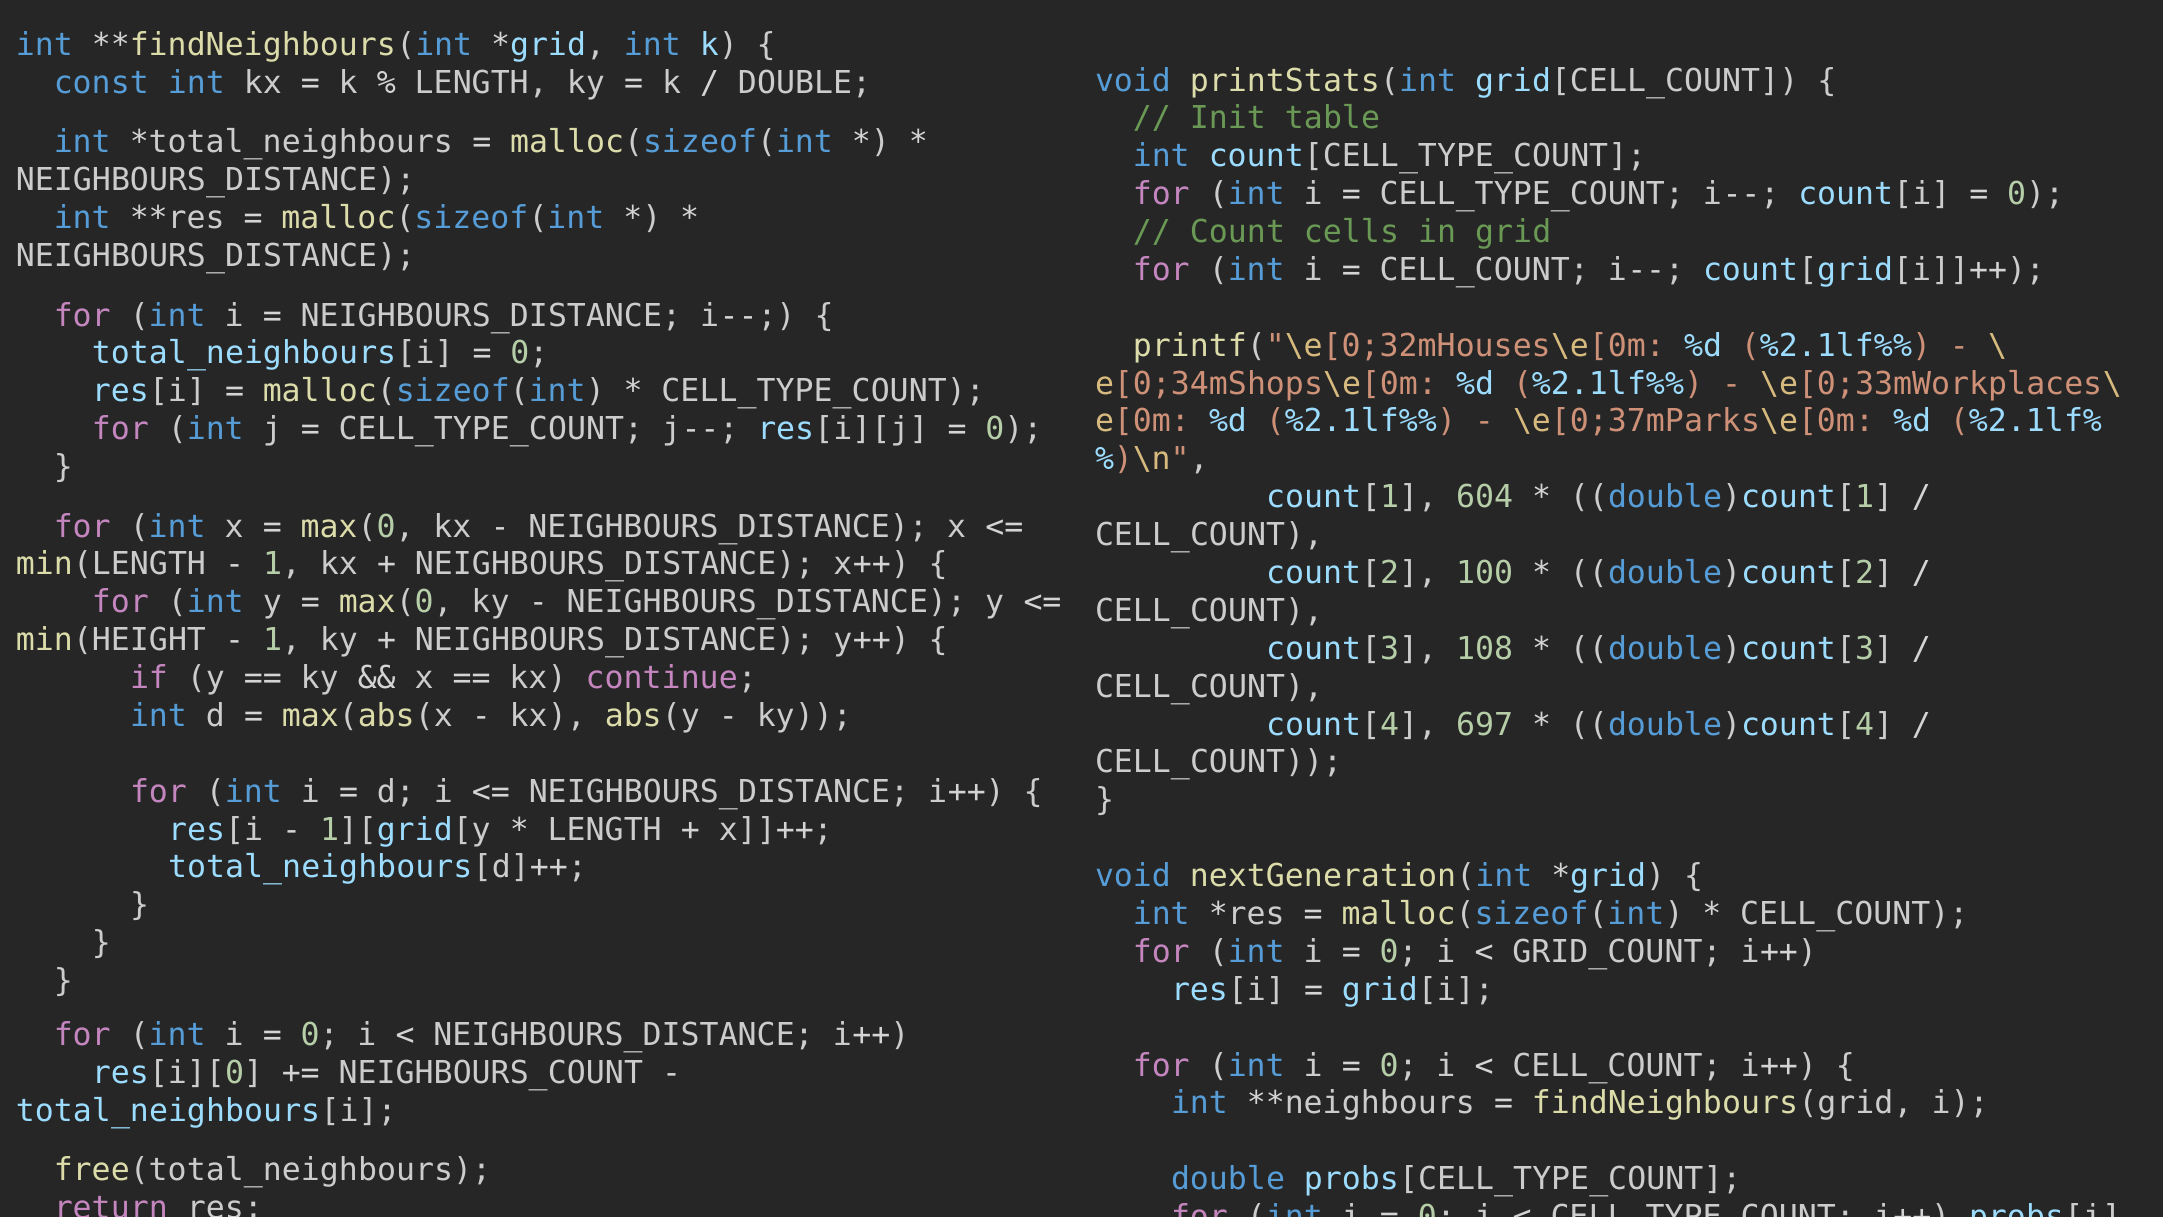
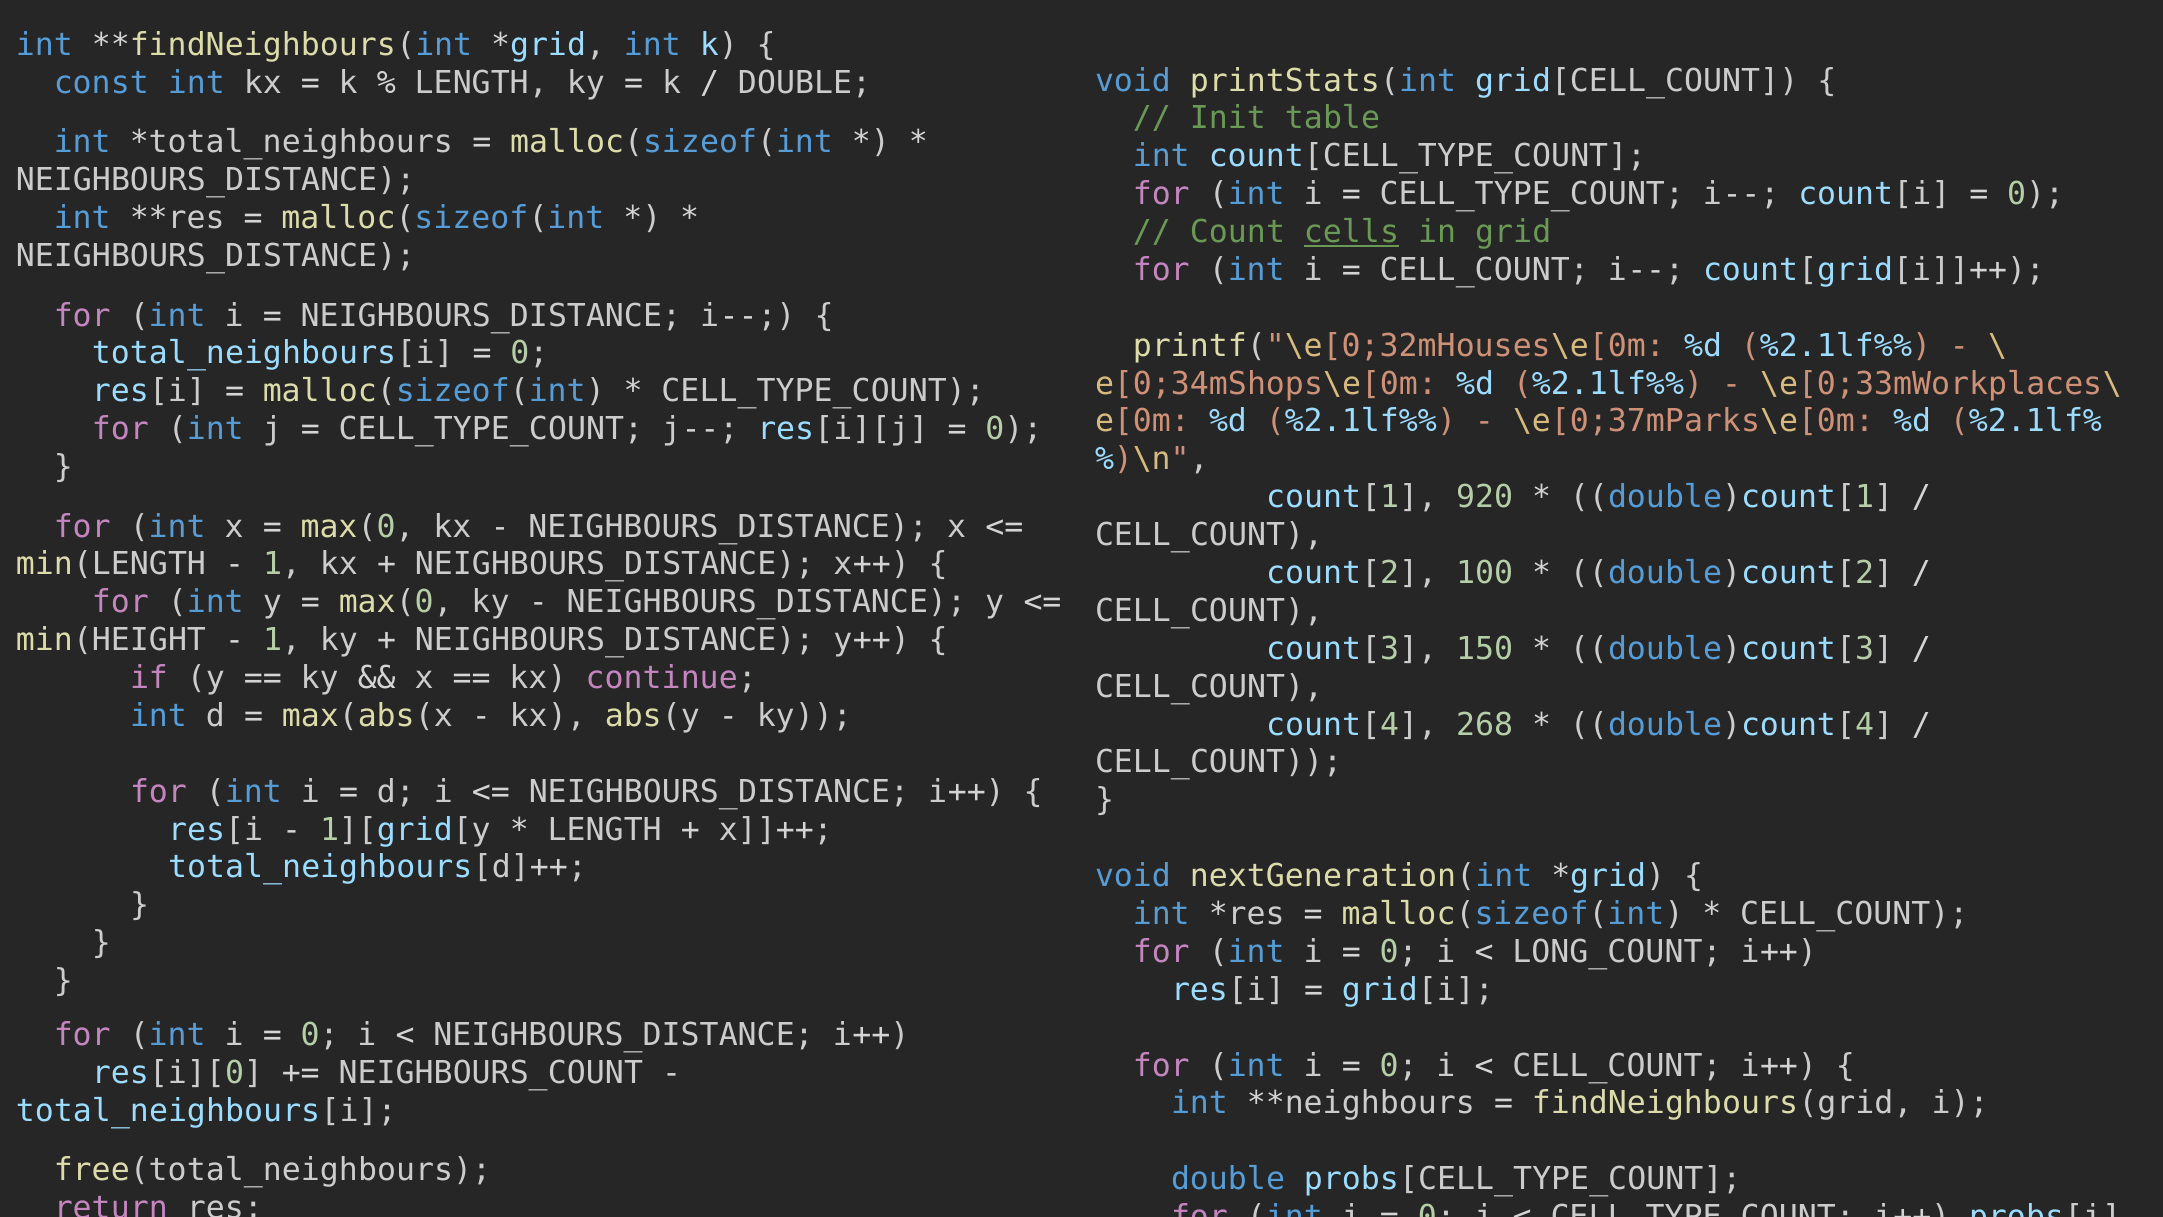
cells underline: none -> present (1351, 232)
604: 604 -> 920 (1485, 497)
108: 108 -> 150 (1485, 649)
697: 697 -> 268 (1485, 724)
GRID_COUNT: GRID_COUNT -> LONG_COUNT (1617, 952)
